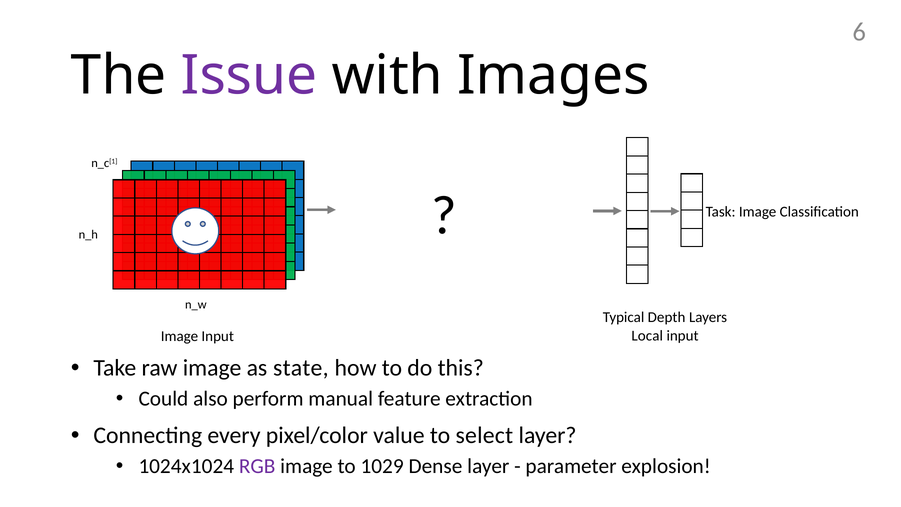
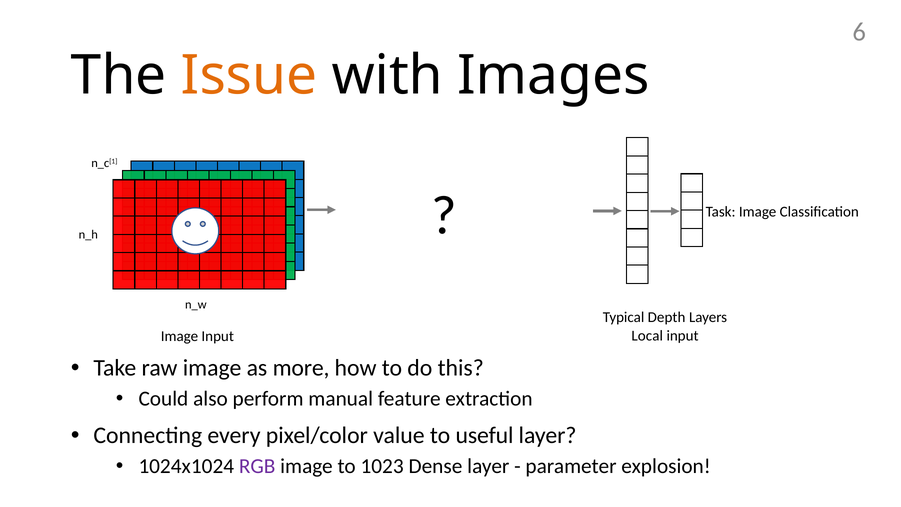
Issue colour: purple -> orange (249, 76)
state: state -> more (301, 368)
select: select -> useful (485, 435)
1029: 1029 -> 1023 (382, 466)
